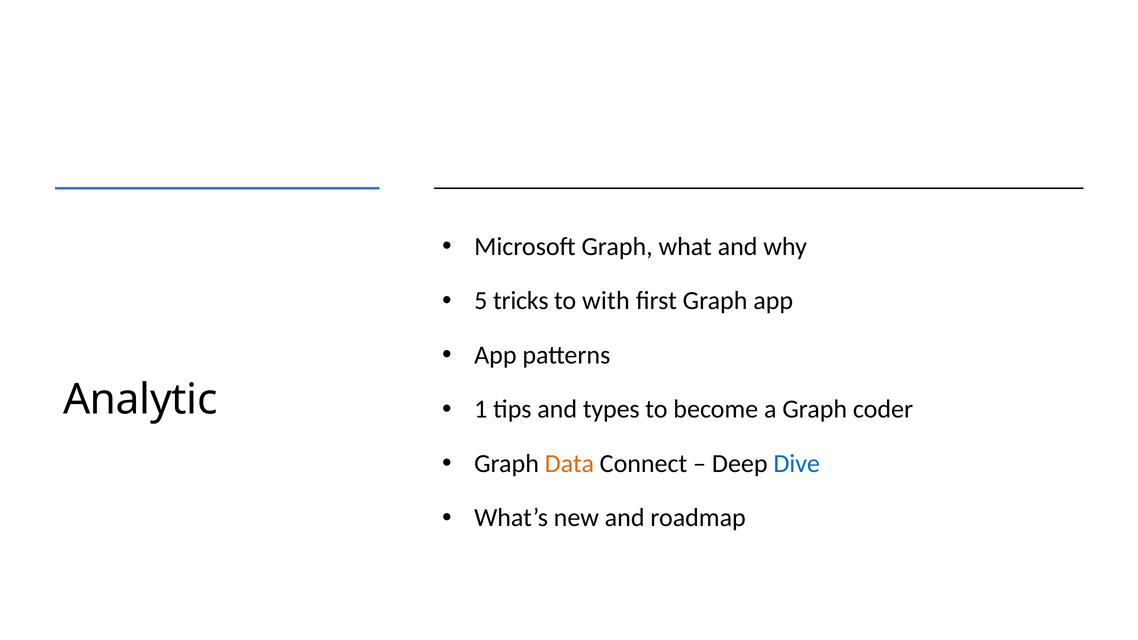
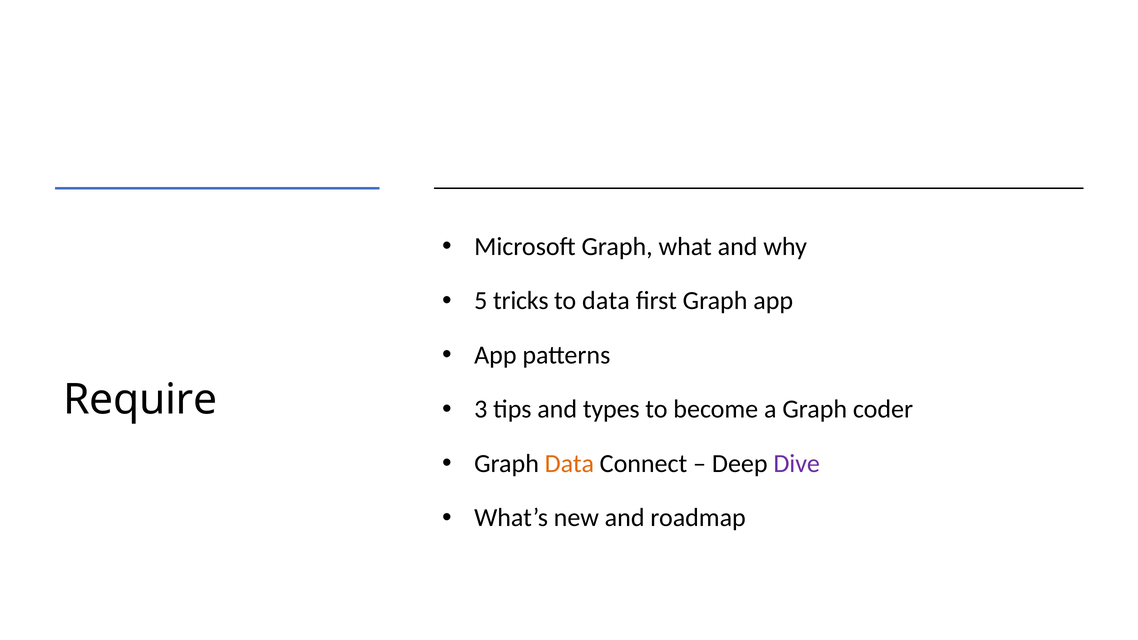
to with: with -> data (606, 301)
Analytic: Analytic -> Require (140, 400)
1: 1 -> 3 (481, 409)
Dive colour: blue -> purple (797, 464)
